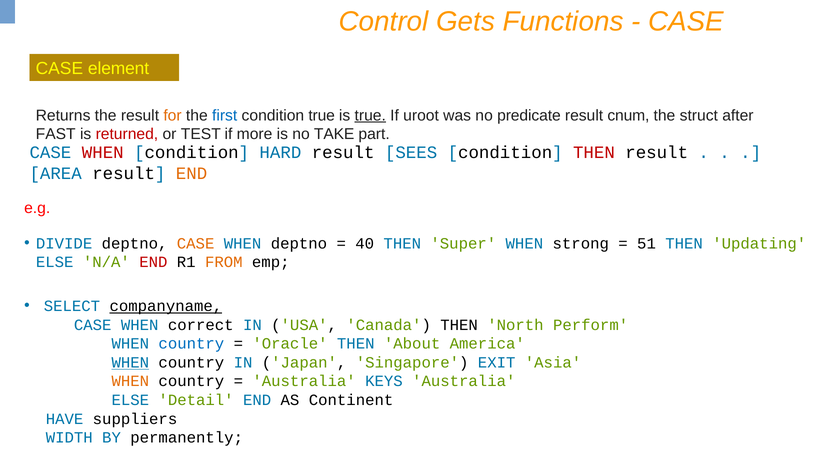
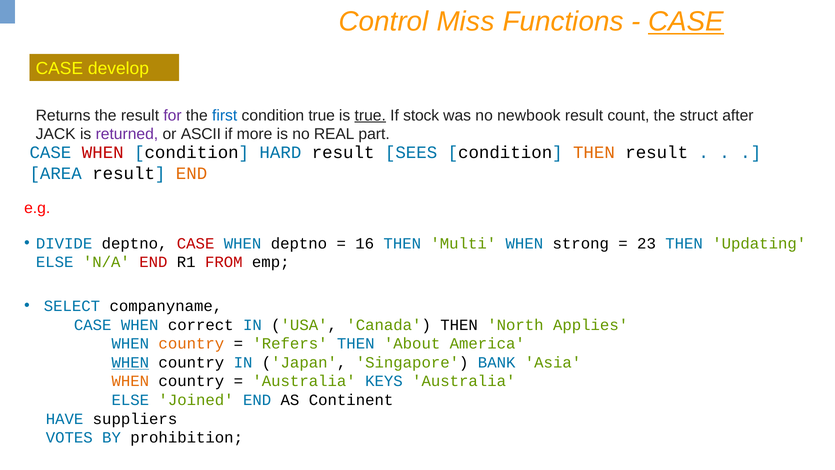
Gets: Gets -> Miss (466, 22)
CASE underline: none -> present (686, 22)
element: element -> develop (118, 69)
for colour: orange -> purple (173, 115)
uroot: uroot -> stock (421, 115)
predicate: predicate -> newbook (529, 115)
cnum: cnum -> count (628, 115)
FAST: FAST -> JACK (56, 134)
returned colour: red -> purple (127, 134)
TEST: TEST -> ASCII (201, 134)
TAKE: TAKE -> REAL (334, 134)
THEN colour: red -> orange (594, 152)
CASE colour: orange -> red (196, 243)
40: 40 -> 16 (365, 243)
Super: Super -> Multi (463, 243)
51: 51 -> 23 (647, 243)
FROM colour: orange -> red (224, 262)
companyname underline: present -> none (166, 306)
Perform: Perform -> Applies (591, 325)
country colour: blue -> orange (191, 343)
Oracle: Oracle -> Refers (290, 343)
EXIT: EXIT -> BANK (497, 362)
Detail: Detail -> Joined (196, 400)
WIDTH: WIDTH -> VOTES (69, 437)
permanently: permanently -> prohibition (187, 437)
